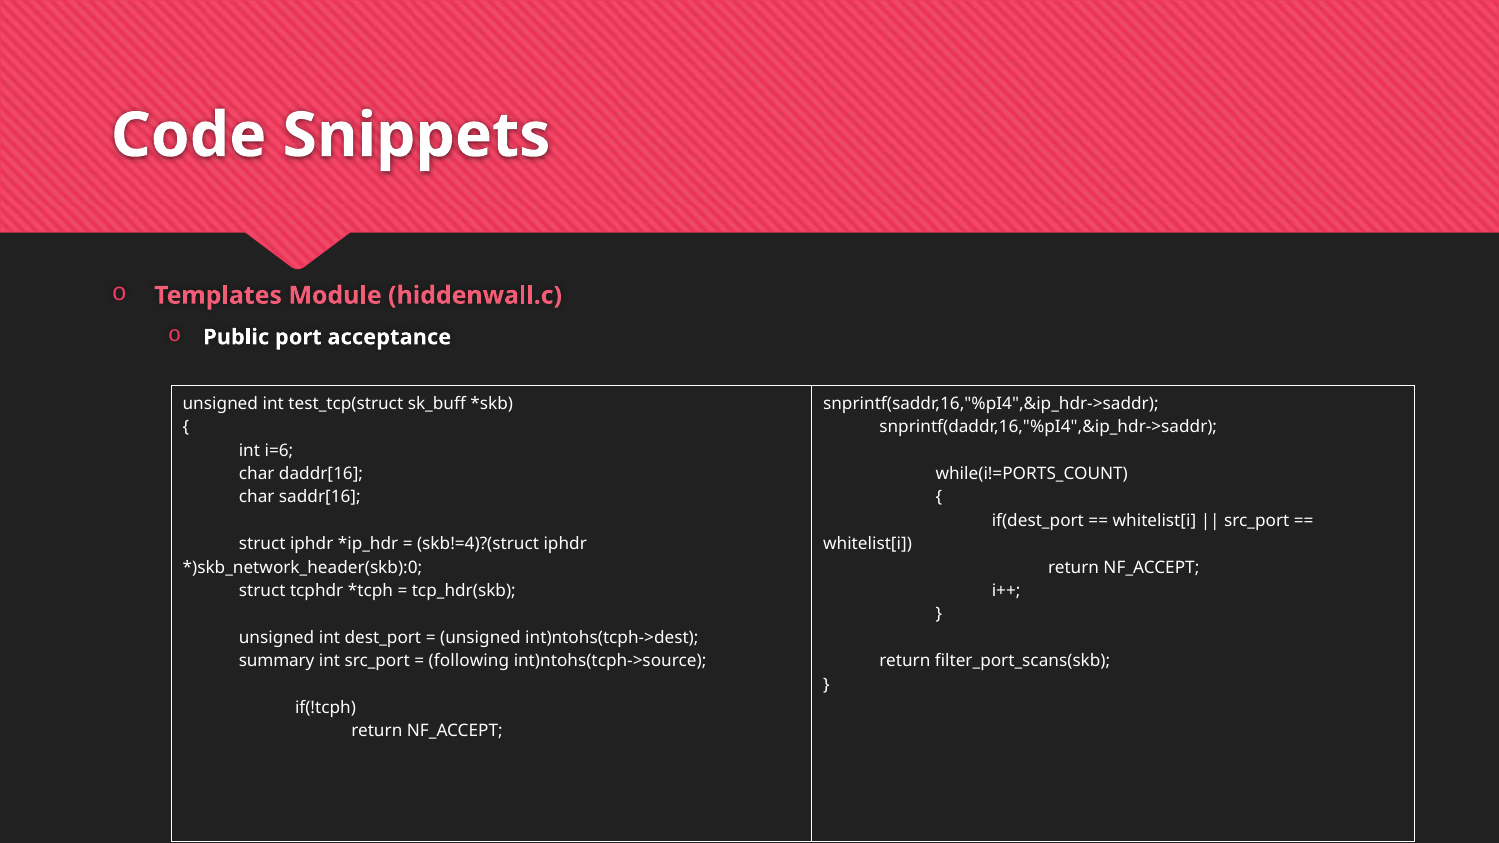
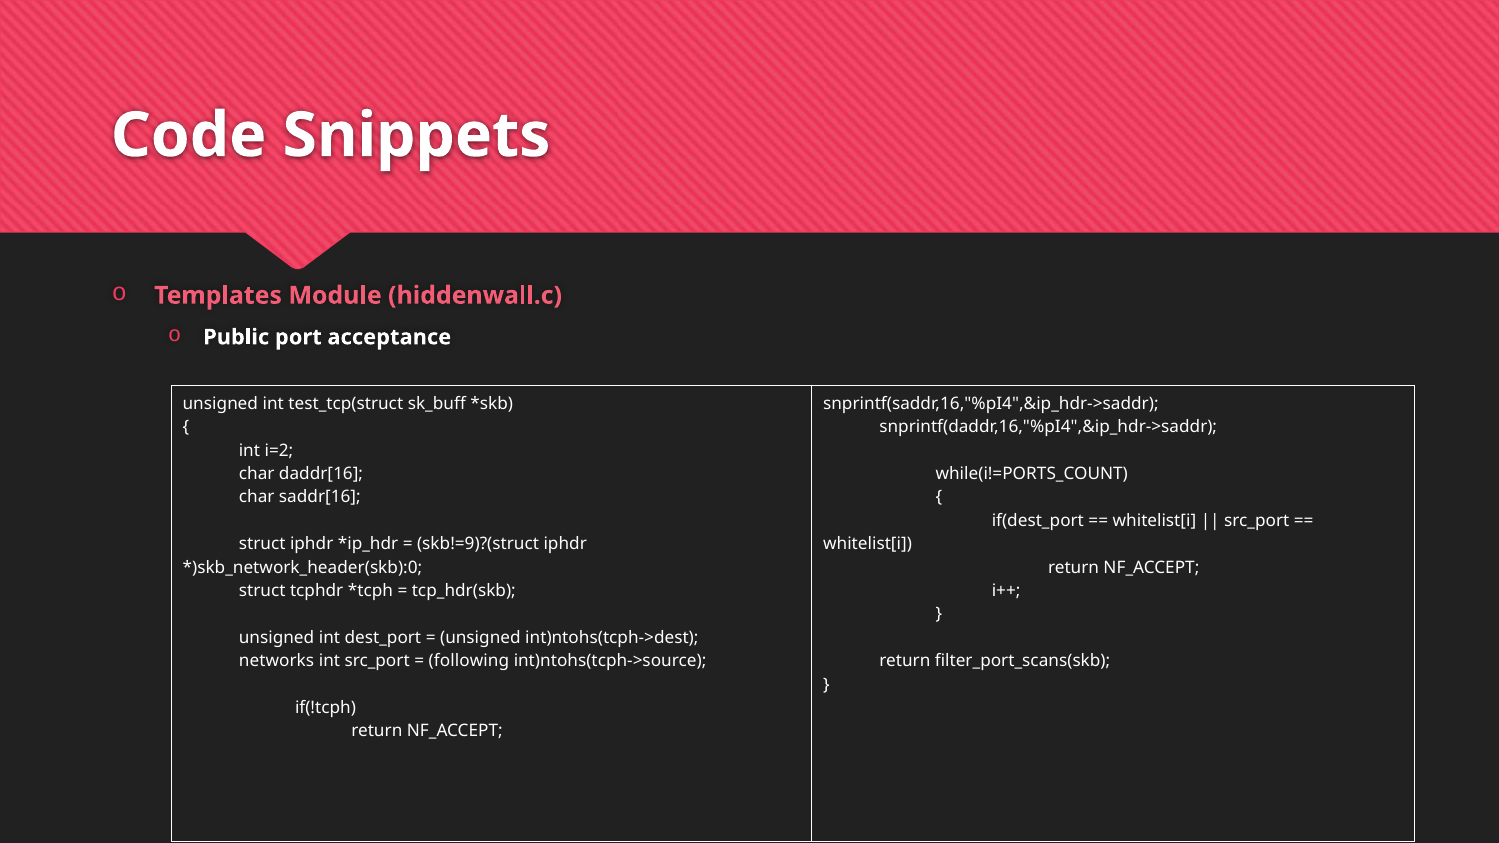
i=6: i=6 -> i=2 (279, 450)
skb!=4)?(struct: skb!=4)?(struct -> skb!=9)?(struct (478, 544)
summary: summary -> networks (277, 661)
